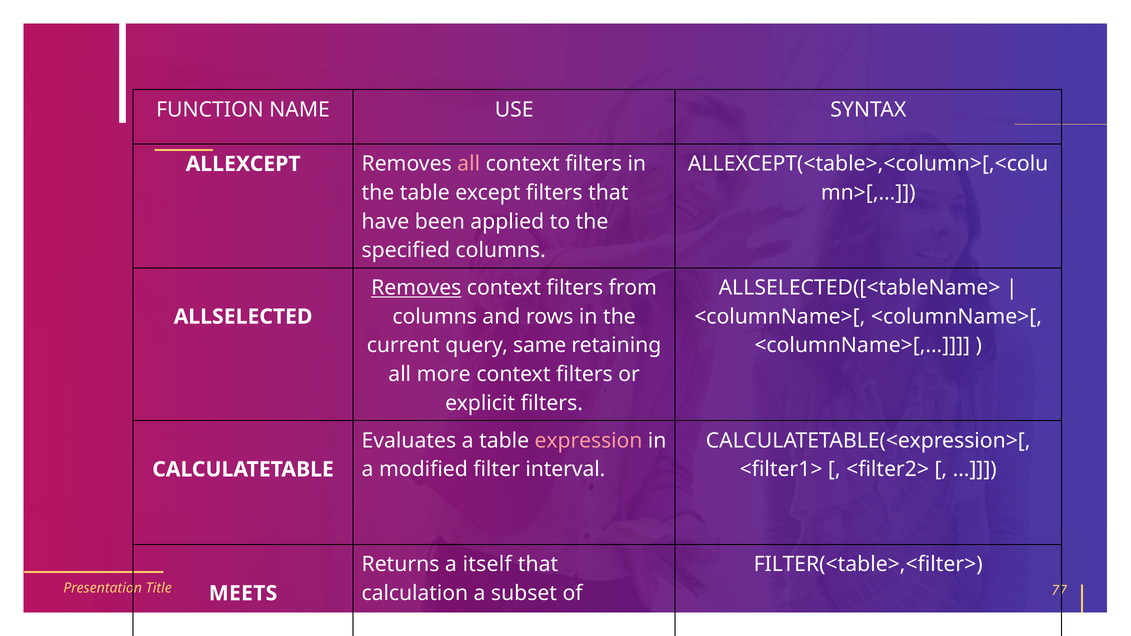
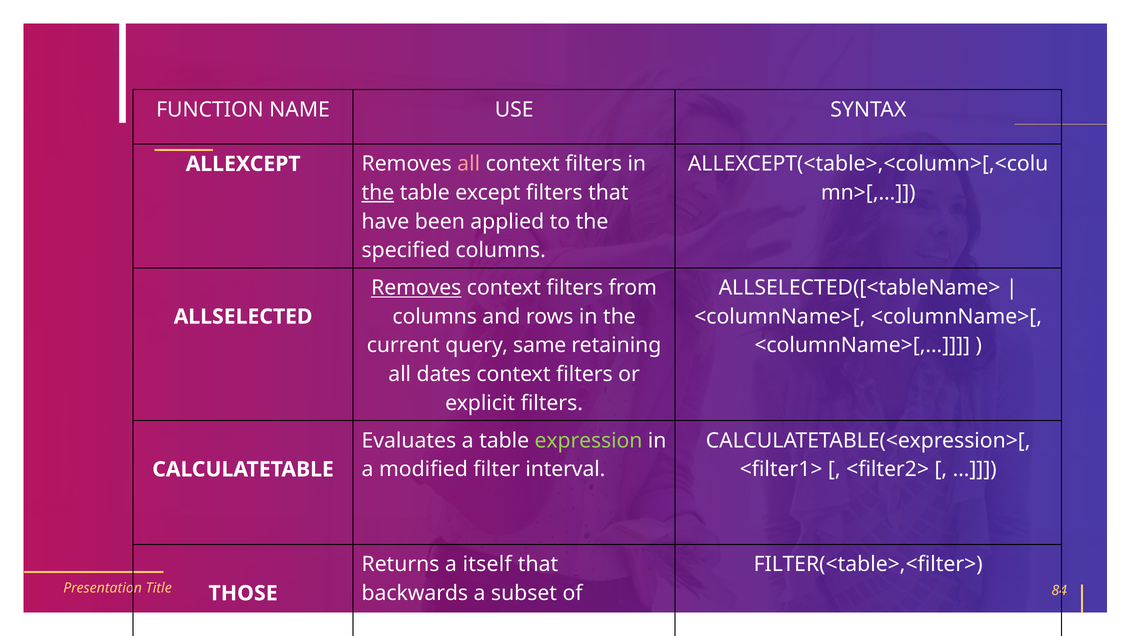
the underline: none -> present (378, 193)
more: more -> dates (444, 374)
expression colour: pink -> light green (588, 441)
77: 77 -> 84 (1059, 591)
calculation: calculation -> backwards (415, 593)
MEETS: MEETS -> THOSE (243, 593)
